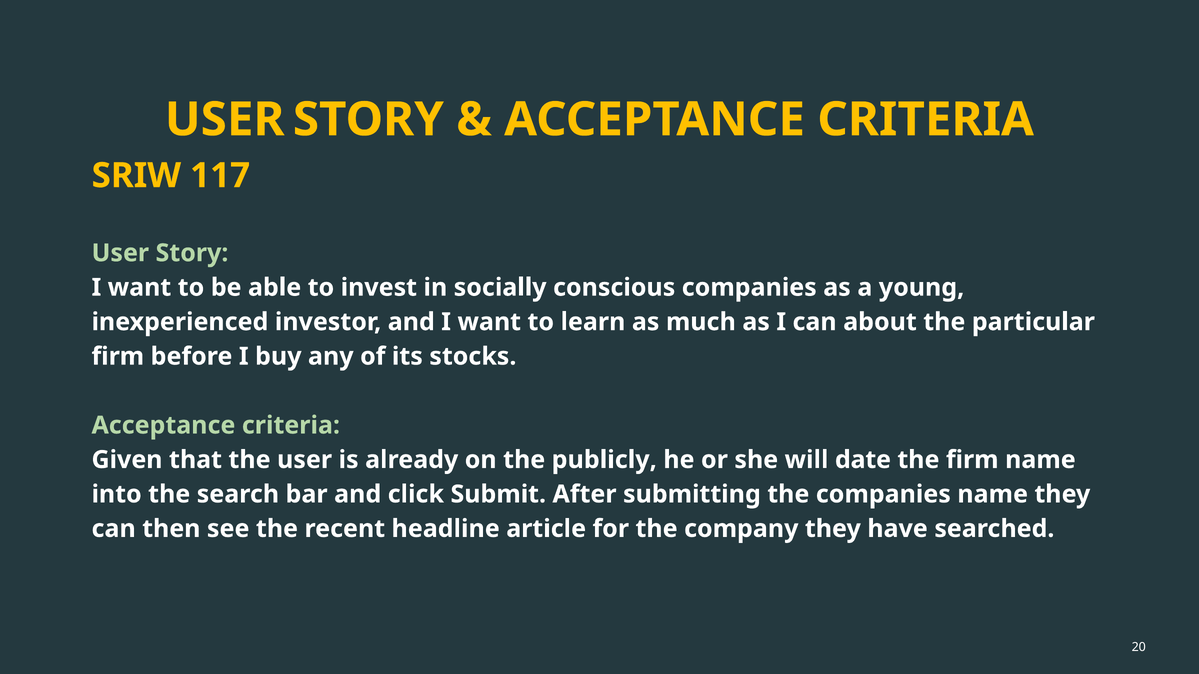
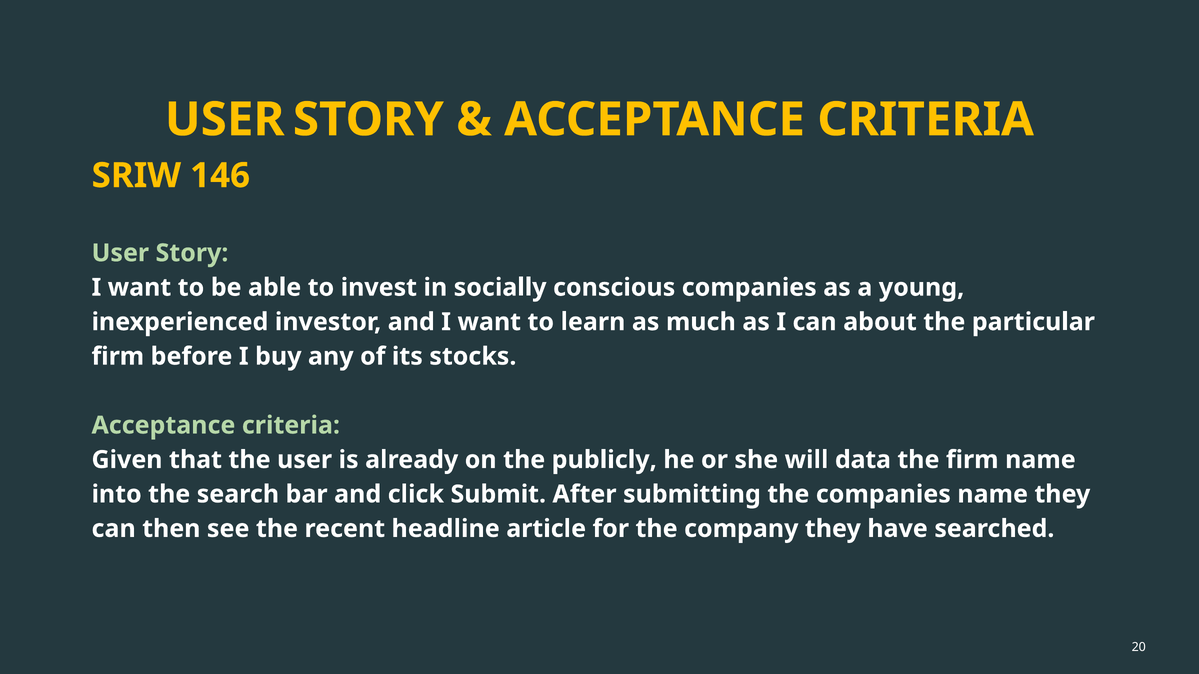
117: 117 -> 146 (220, 176)
date: date -> data (863, 460)
